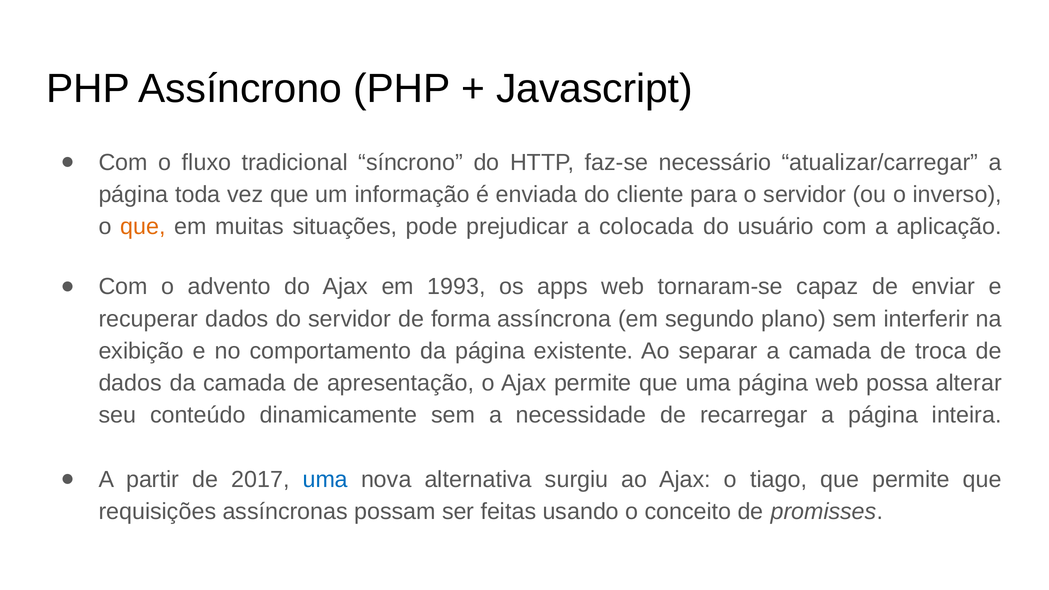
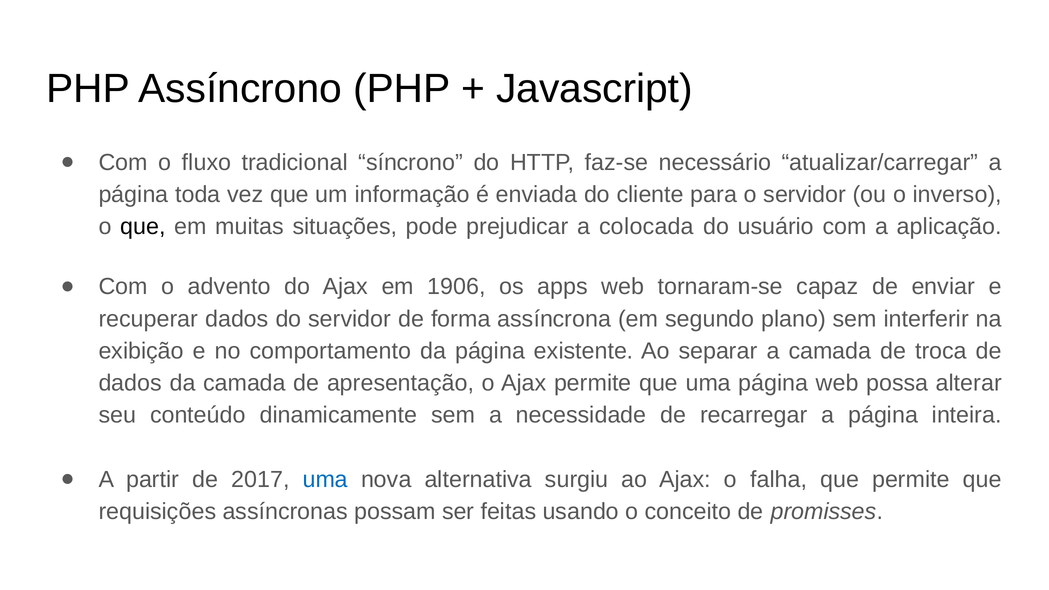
que colour: orange -> black (143, 227)
1993: 1993 -> 1906 (456, 287)
tiago: tiago -> falha (779, 480)
